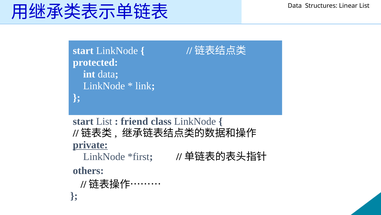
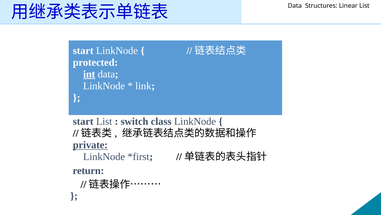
int underline: none -> present (89, 74)
friend: friend -> switch (135, 121)
others: others -> return (88, 170)
